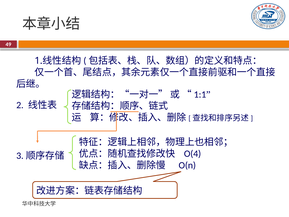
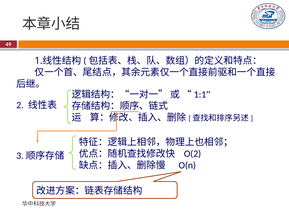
O(4: O(4 -> O(2 (193, 154)
